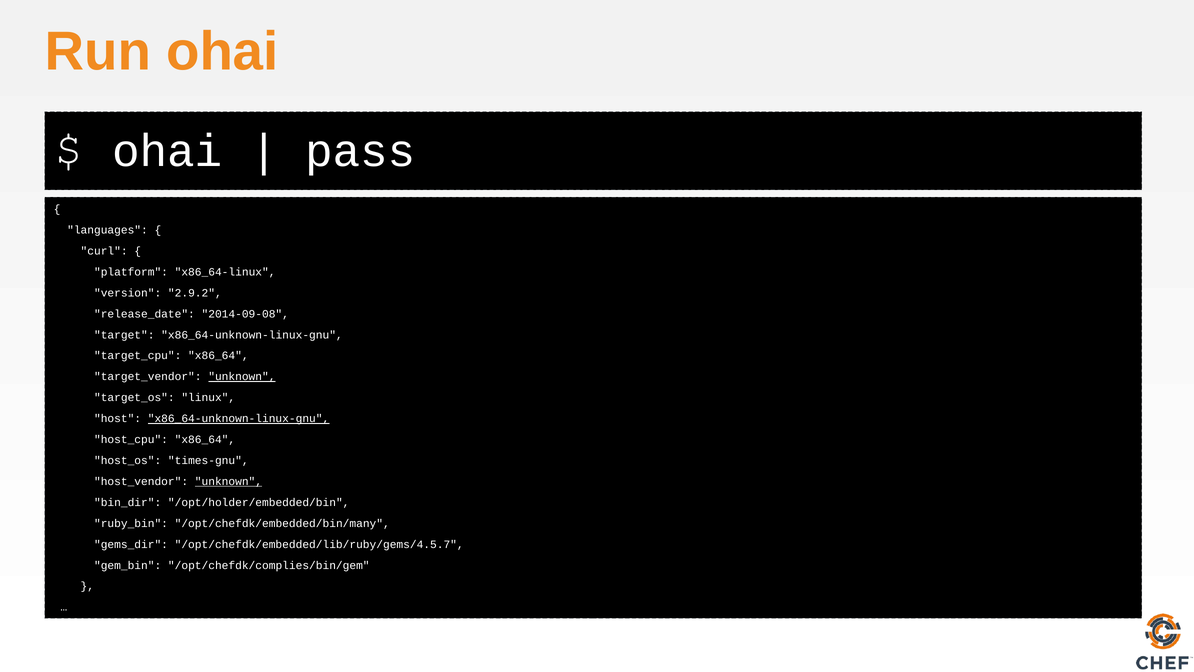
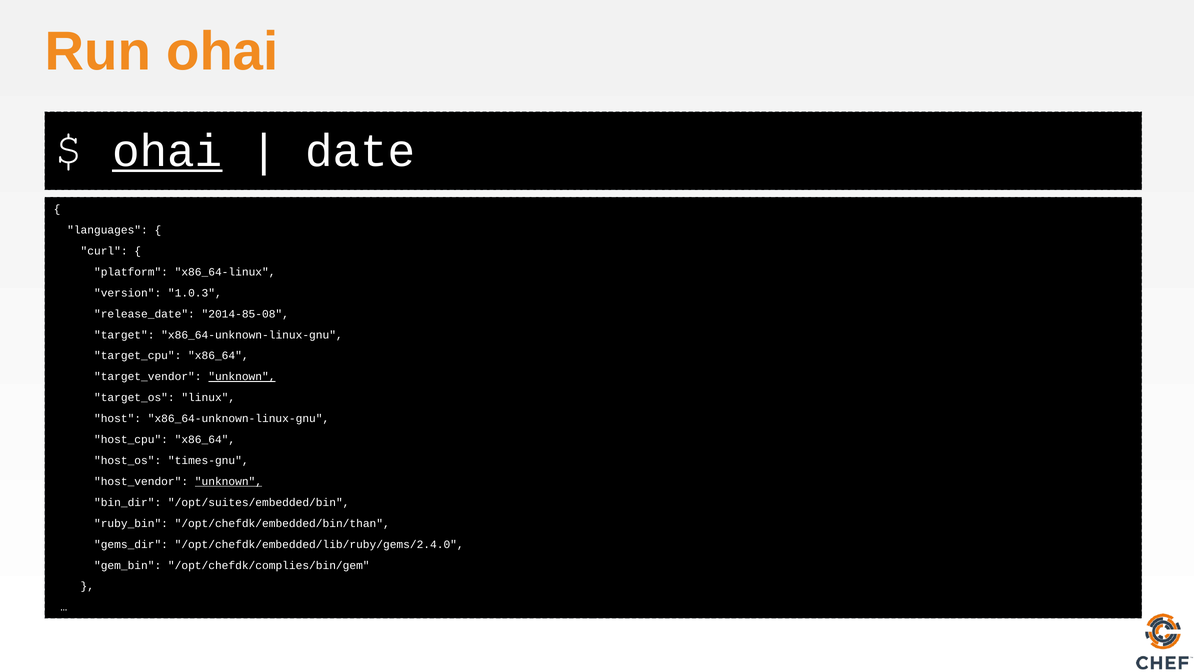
ohai underline: none -> present (167, 151)
pass: pass -> date (360, 151)
2.9.2: 2.9.2 -> 1.0.3 (195, 293)
2014-09-08: 2014-09-08 -> 2014-85-08 (245, 314)
x86_64-unknown-linux-gnu underline: present -> none (239, 418)
/opt/holder/embedded/bin: /opt/holder/embedded/bin -> /opt/suites/embedded/bin (259, 502)
/opt/chefdk/embedded/bin/many: /opt/chefdk/embedded/bin/many -> /opt/chefdk/embedded/bin/than (282, 523)
/opt/chefdk/embedded/lib/ruby/gems/4.5.7: /opt/chefdk/embedded/lib/ruby/gems/4.5.7 -> /opt/chefdk/embedded/lib/ruby/gems/2.4.0 (319, 544)
